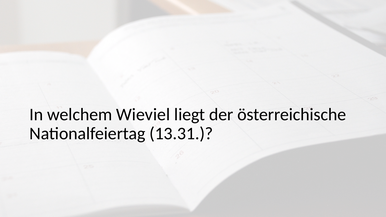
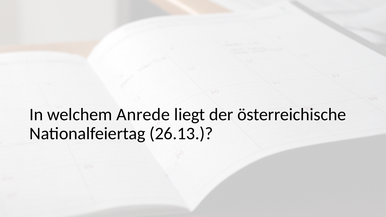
Wieviel: Wieviel -> Anrede (143, 114)
13.31: 13.31 -> 26.13 (181, 134)
